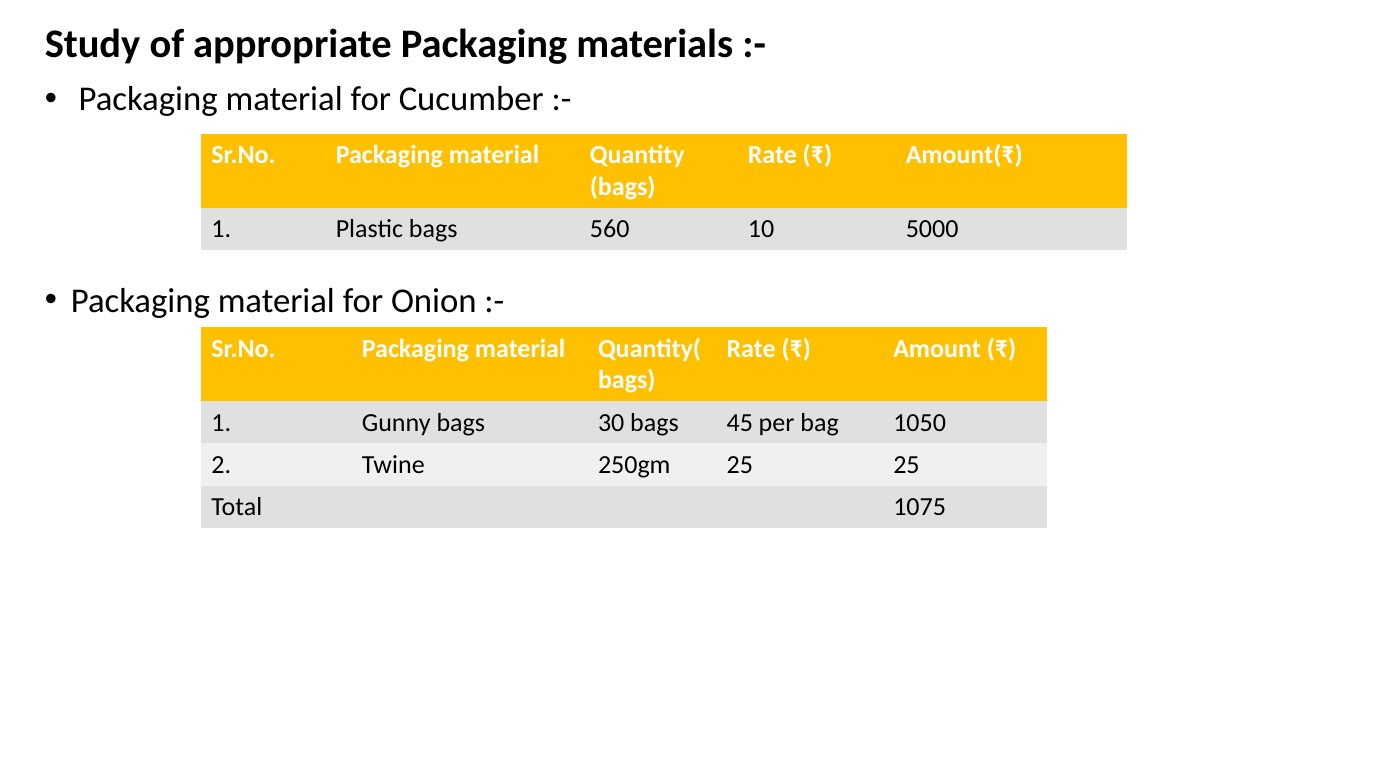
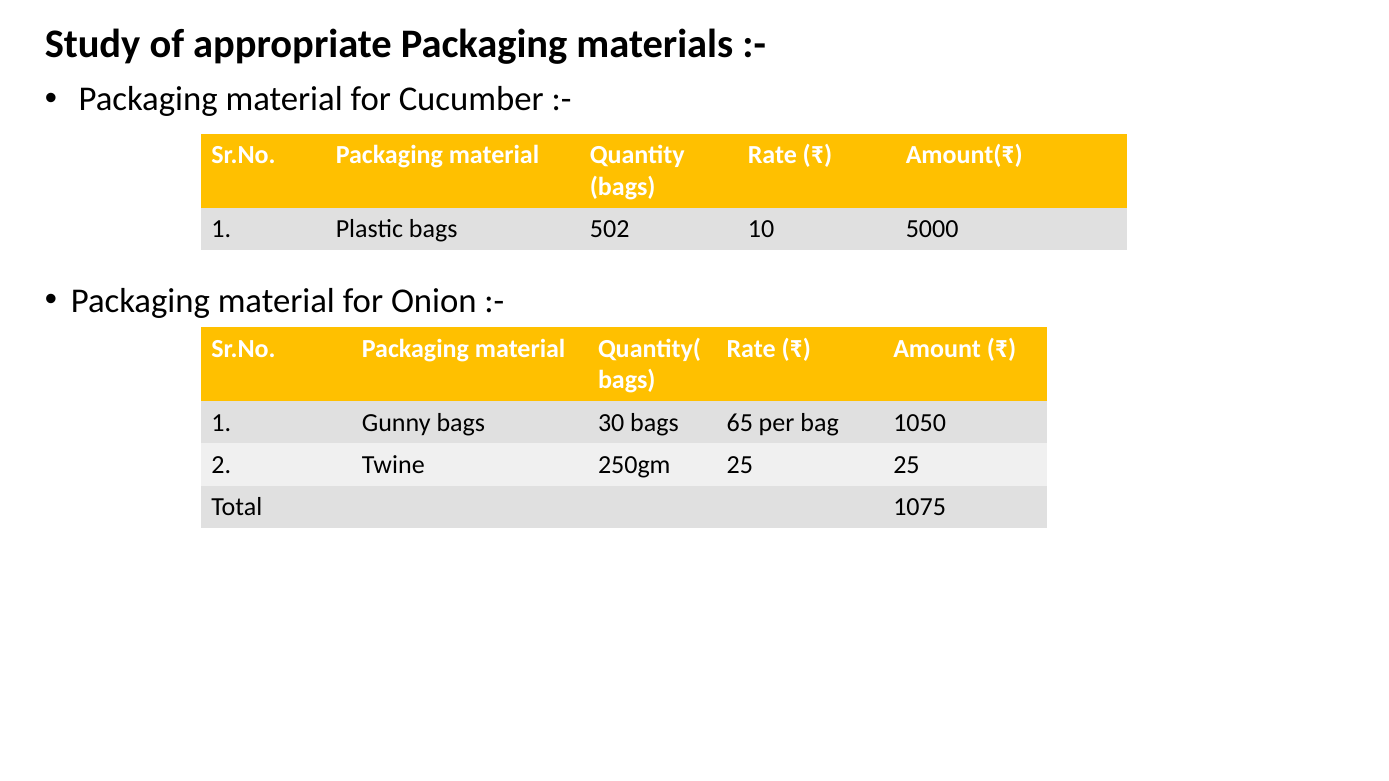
560: 560 -> 502 (610, 229)
45: 45 -> 65 (740, 423)
